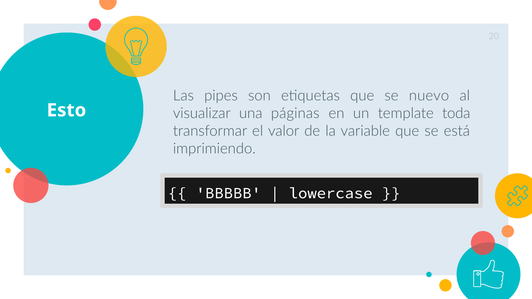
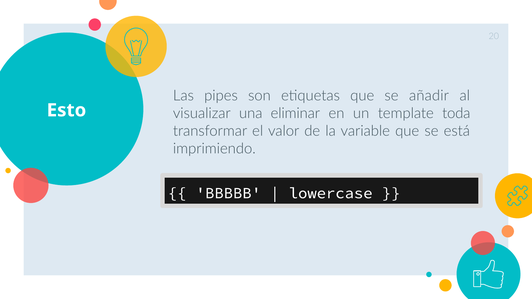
nuevo: nuevo -> añadir (429, 96)
páginas: páginas -> eliminar (295, 113)
